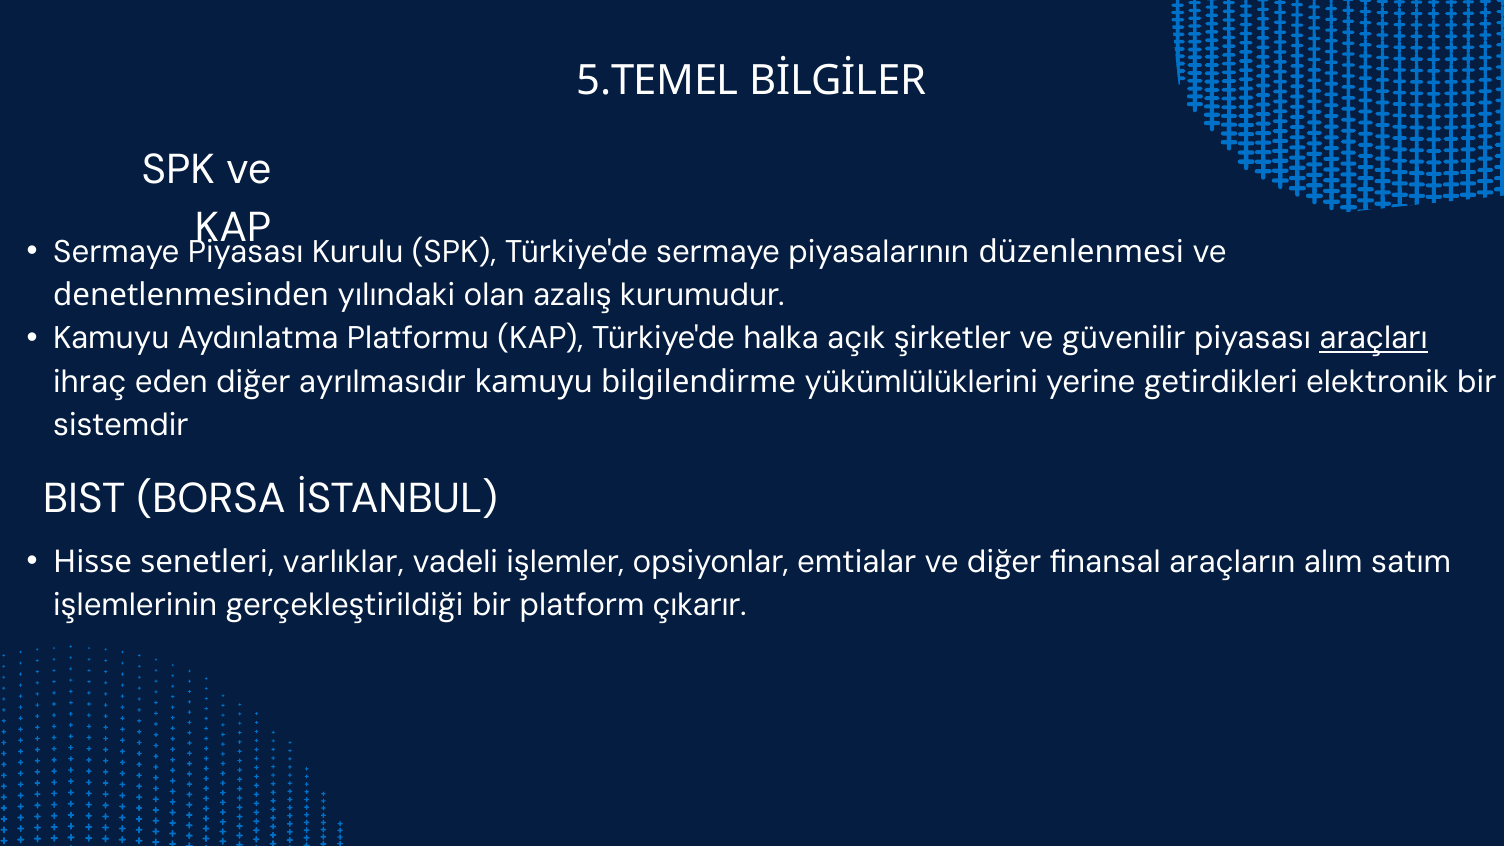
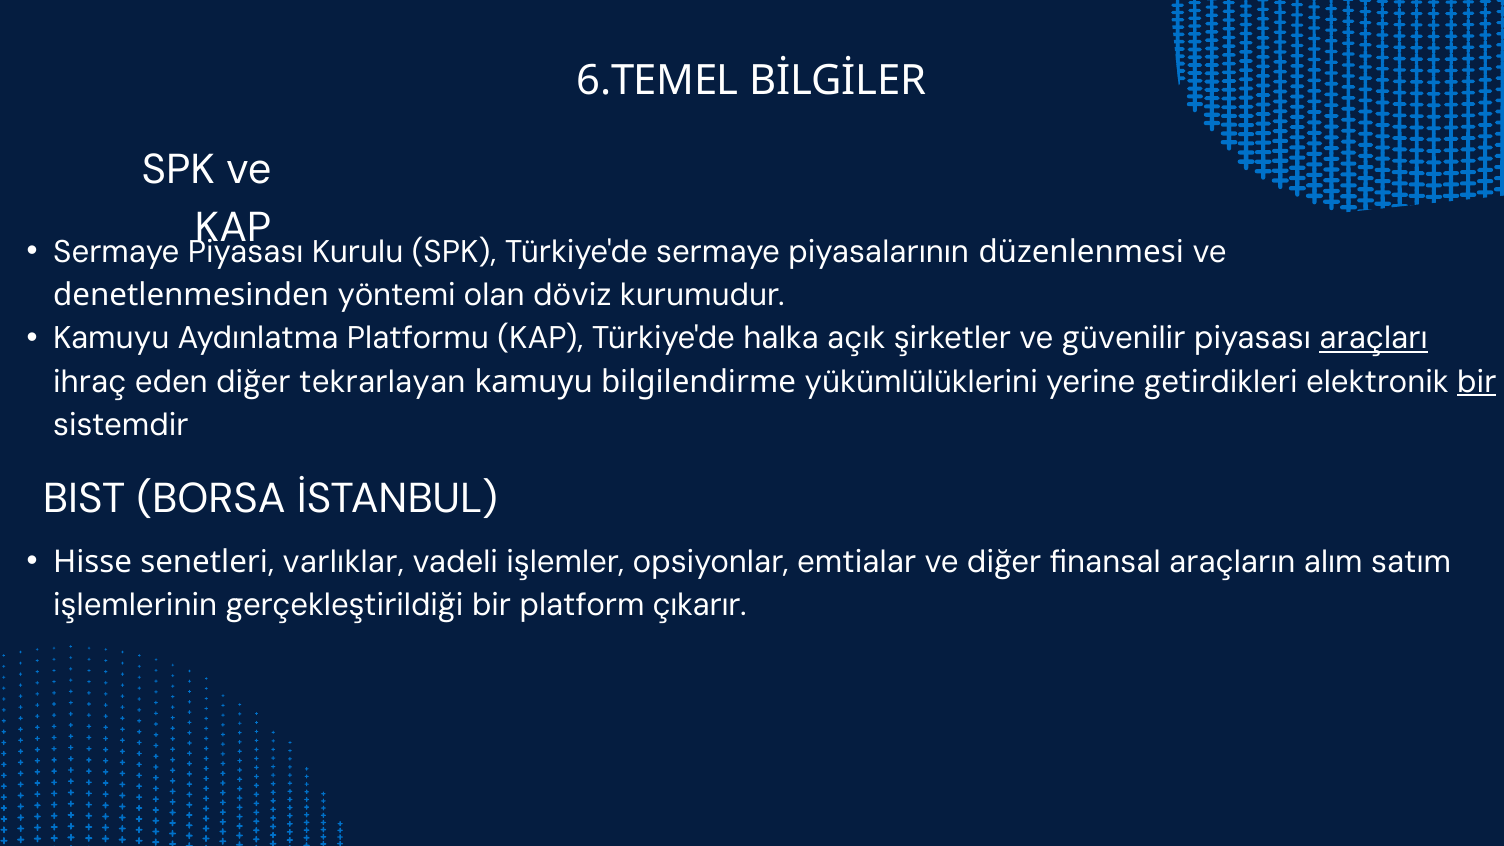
5.TEMEL: 5.TEMEL -> 6.TEMEL (658, 81)
yılındaki: yılındaki -> yöntemi (397, 295)
azalış: azalış -> döviz (572, 295)
ayrılmasıdır: ayrılmasıdır -> tekrarlayan (382, 382)
bir underline: none -> present (1477, 382)
